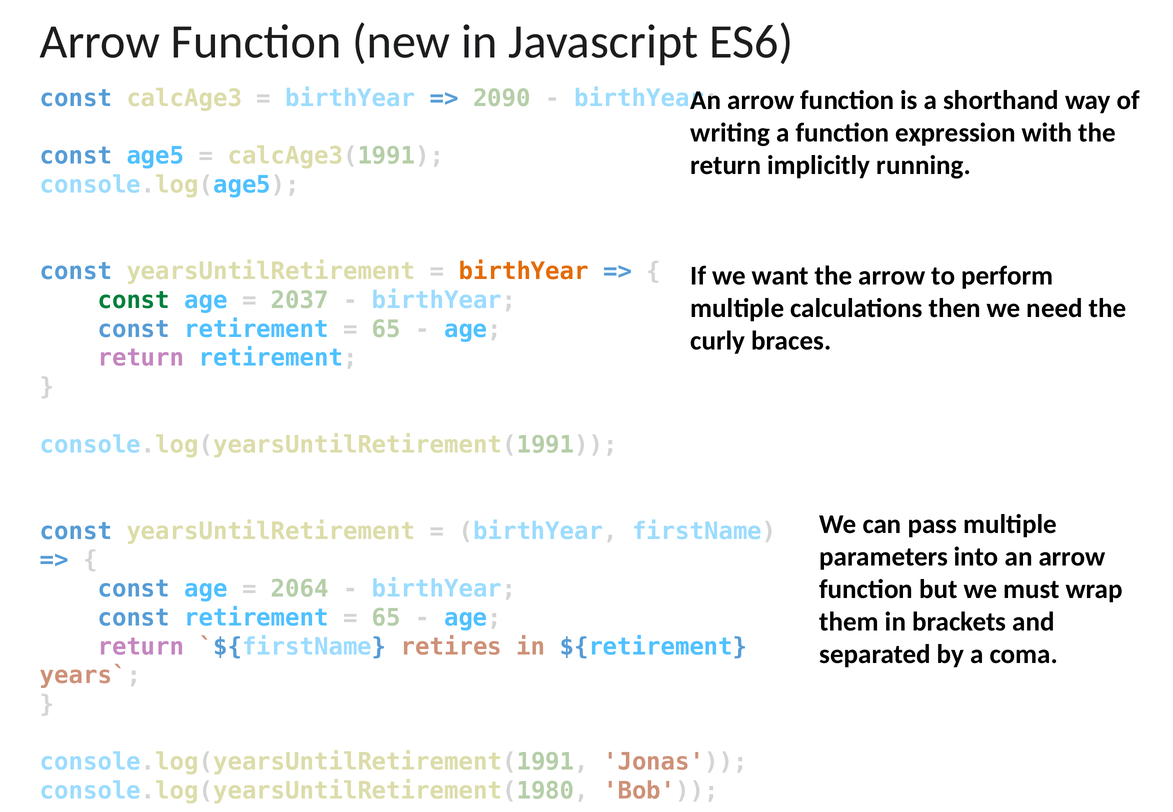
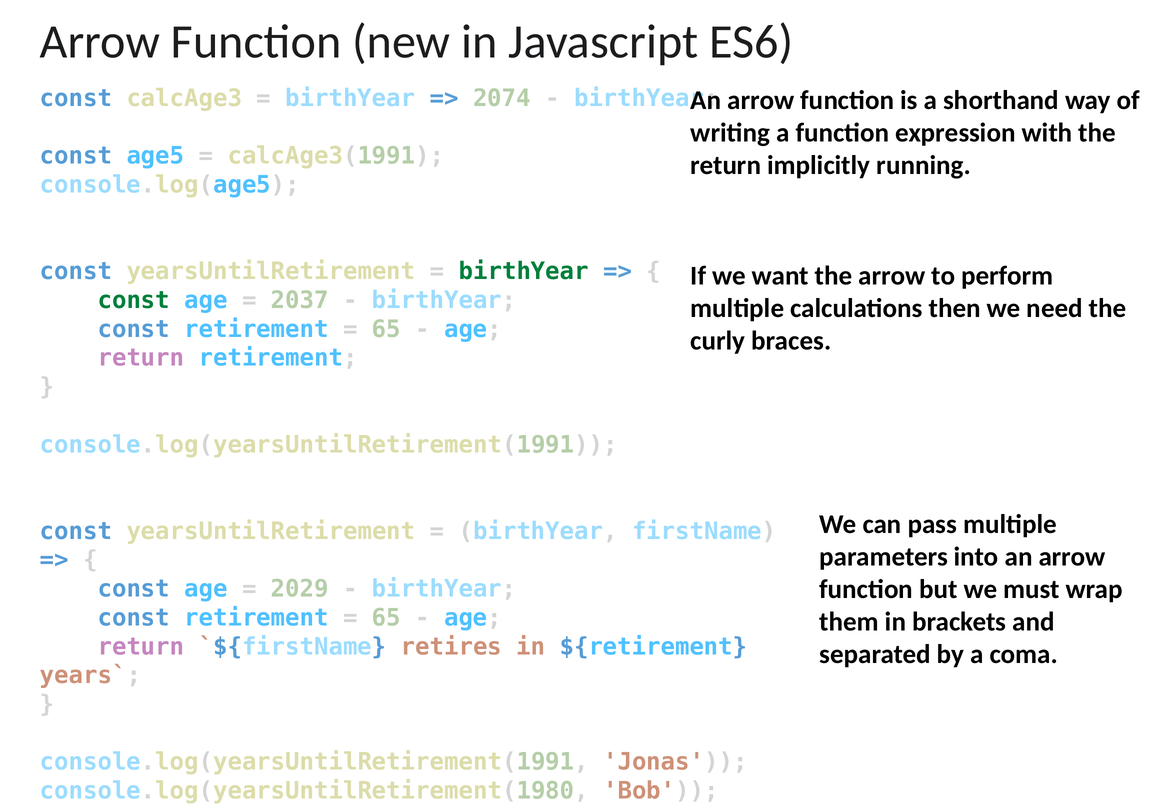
2090: 2090 -> 2074 (502, 98)
birthYear colour: orange -> green (524, 271)
2064: 2064 -> 2029 (300, 589)
